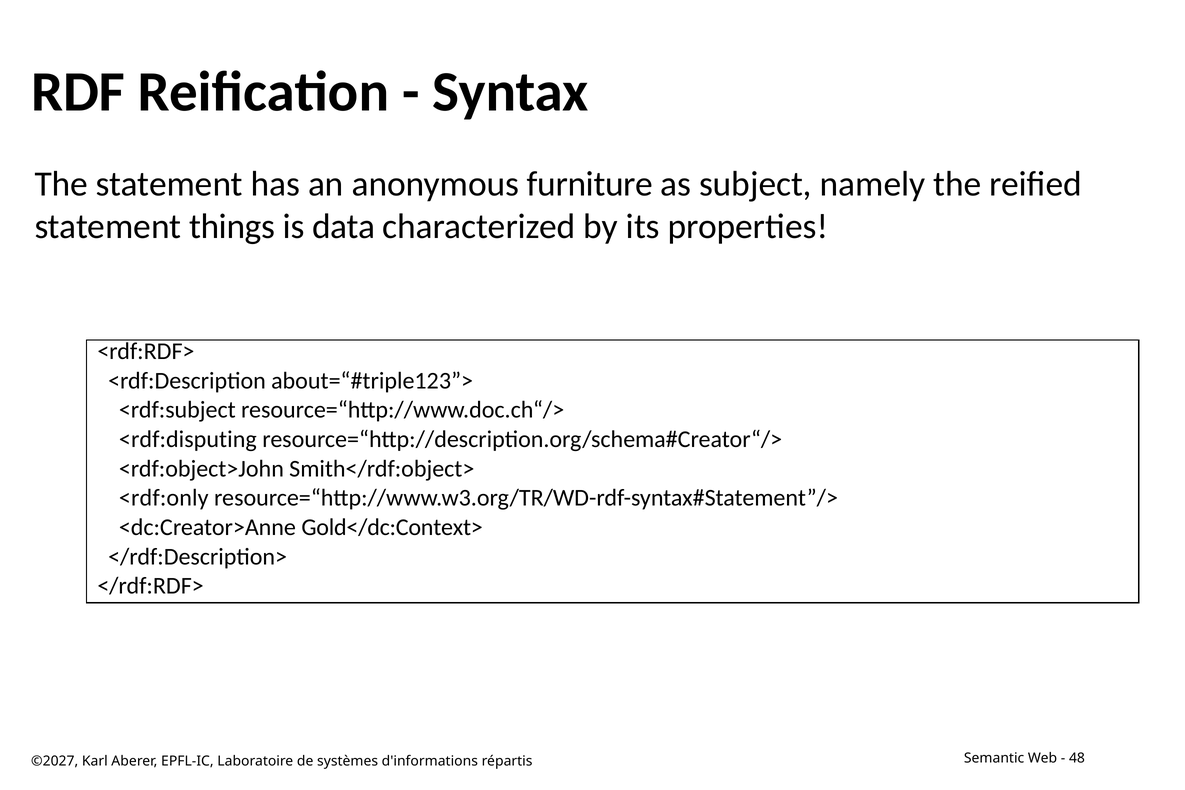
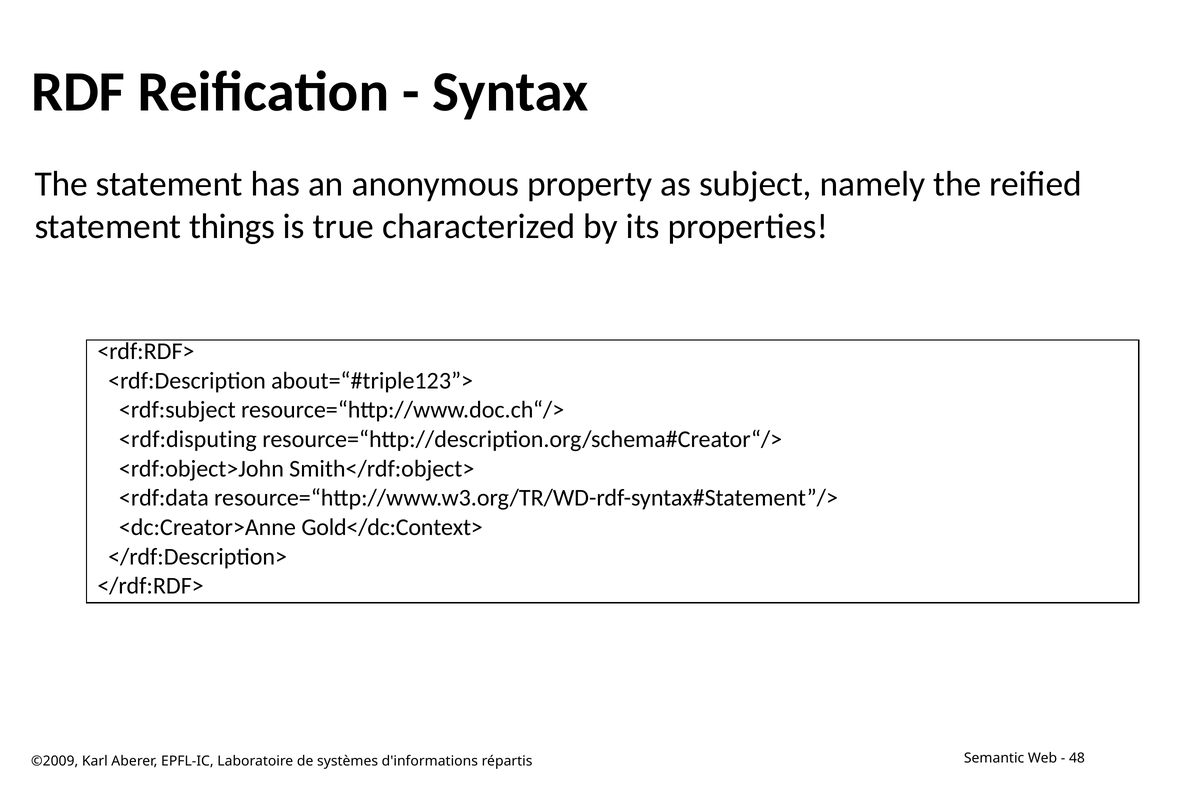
furniture: furniture -> property (590, 184)
data: data -> true (343, 227)
<rdf:only: <rdf:only -> <rdf:data (164, 498)
©2027: ©2027 -> ©2009 (55, 761)
